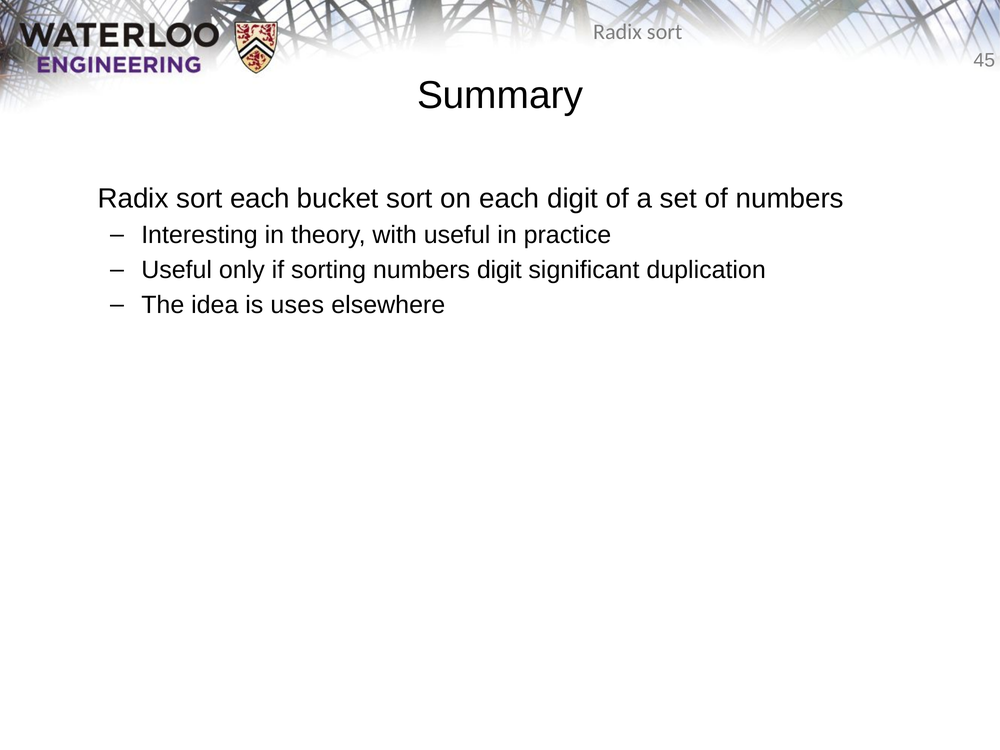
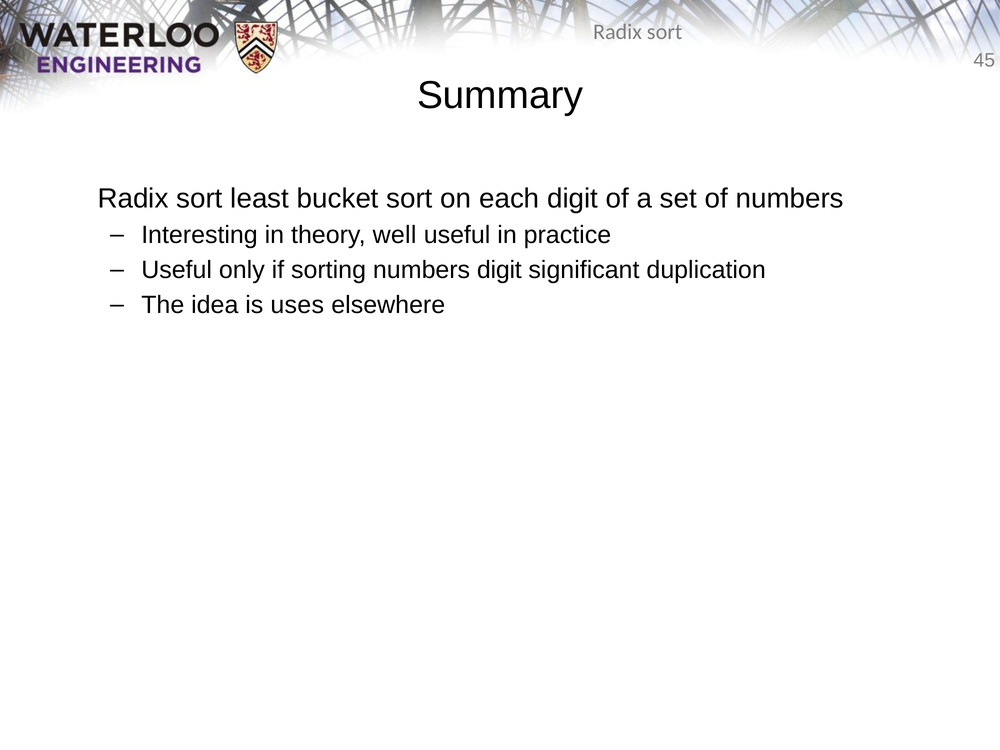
sort each: each -> least (260, 199)
with: with -> well (395, 235)
